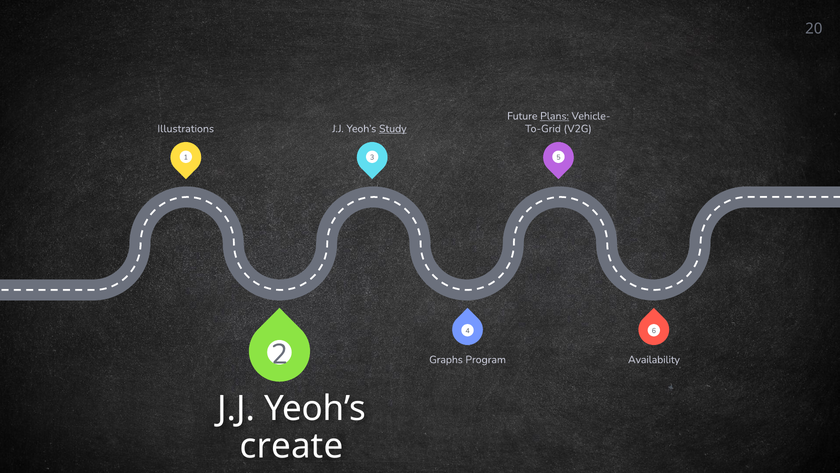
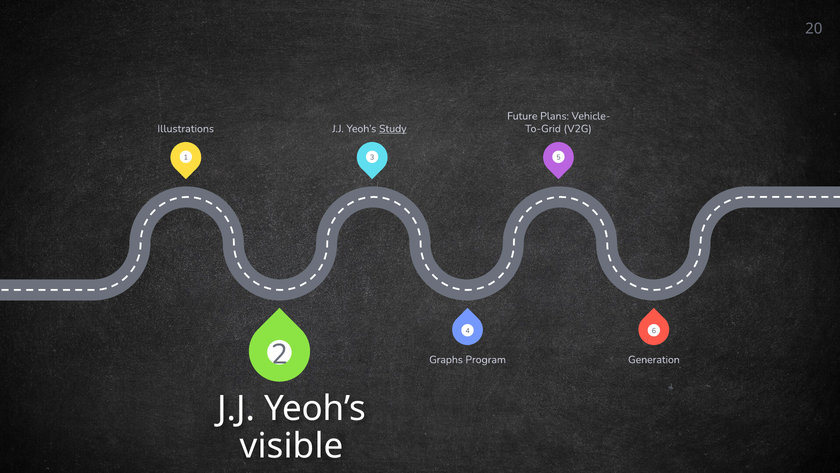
Plans underline: present -> none (555, 116)
Availability: Availability -> Generation (654, 359)
create: create -> visible (292, 446)
